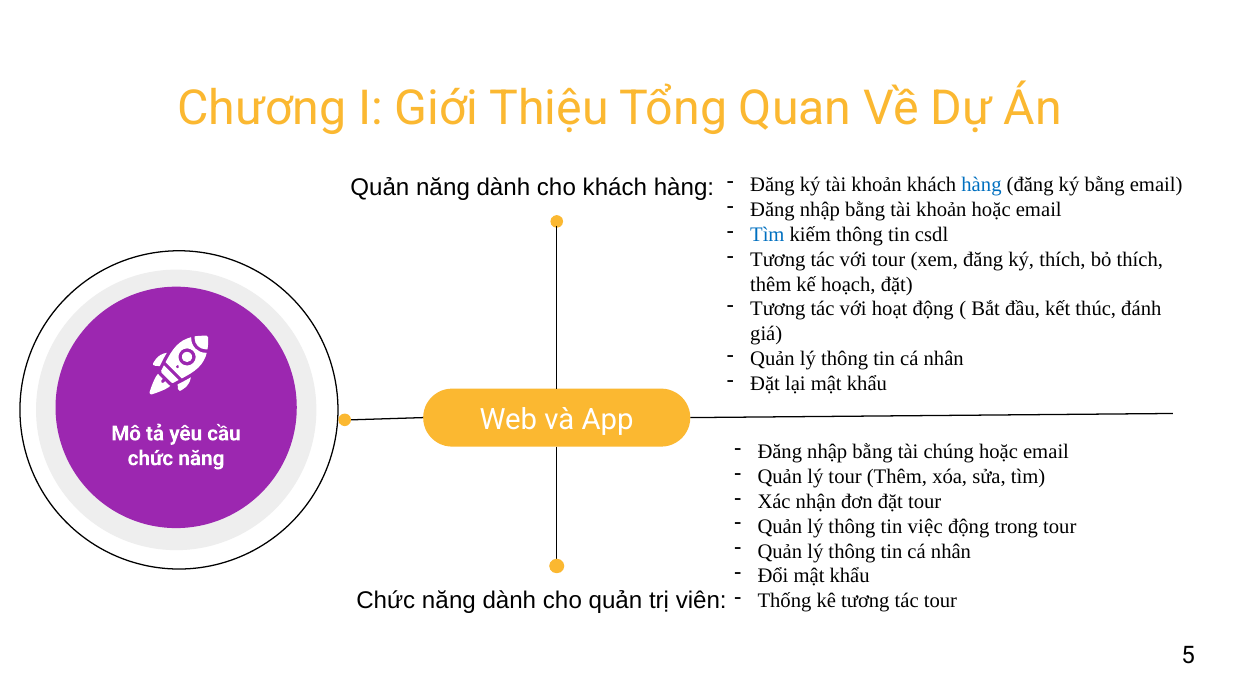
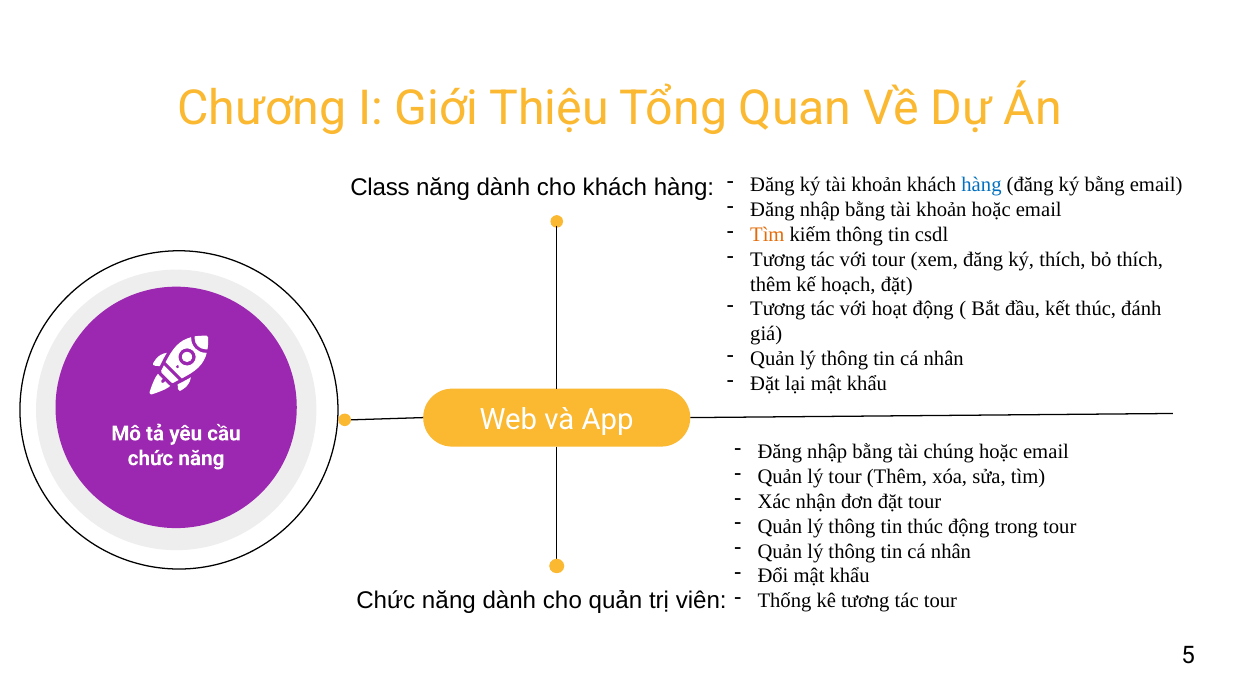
Quản: Quản -> Class (380, 187)
Tìm colour: blue -> orange (767, 235)
tin việc: việc -> thúc (925, 526)
